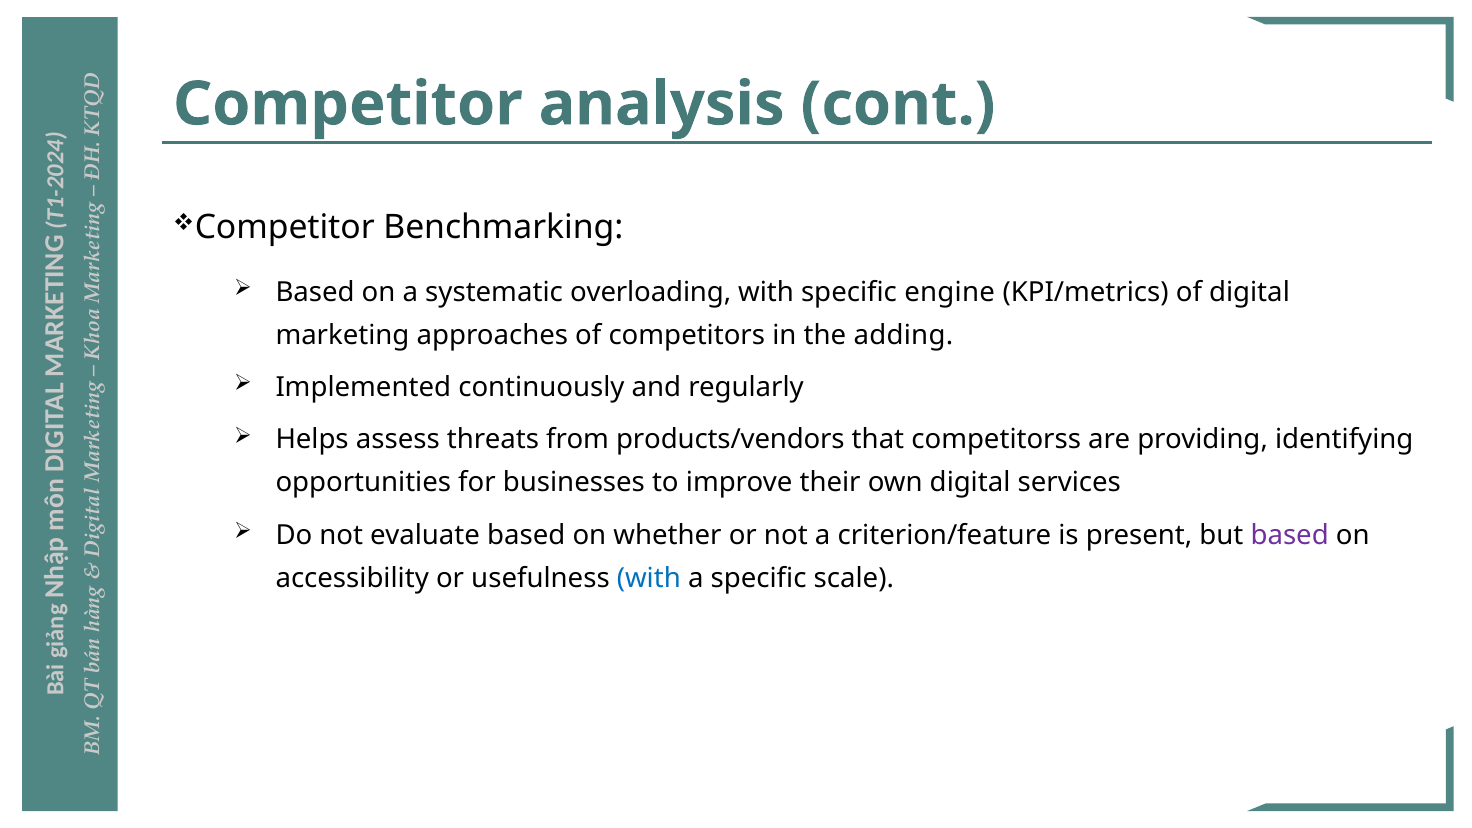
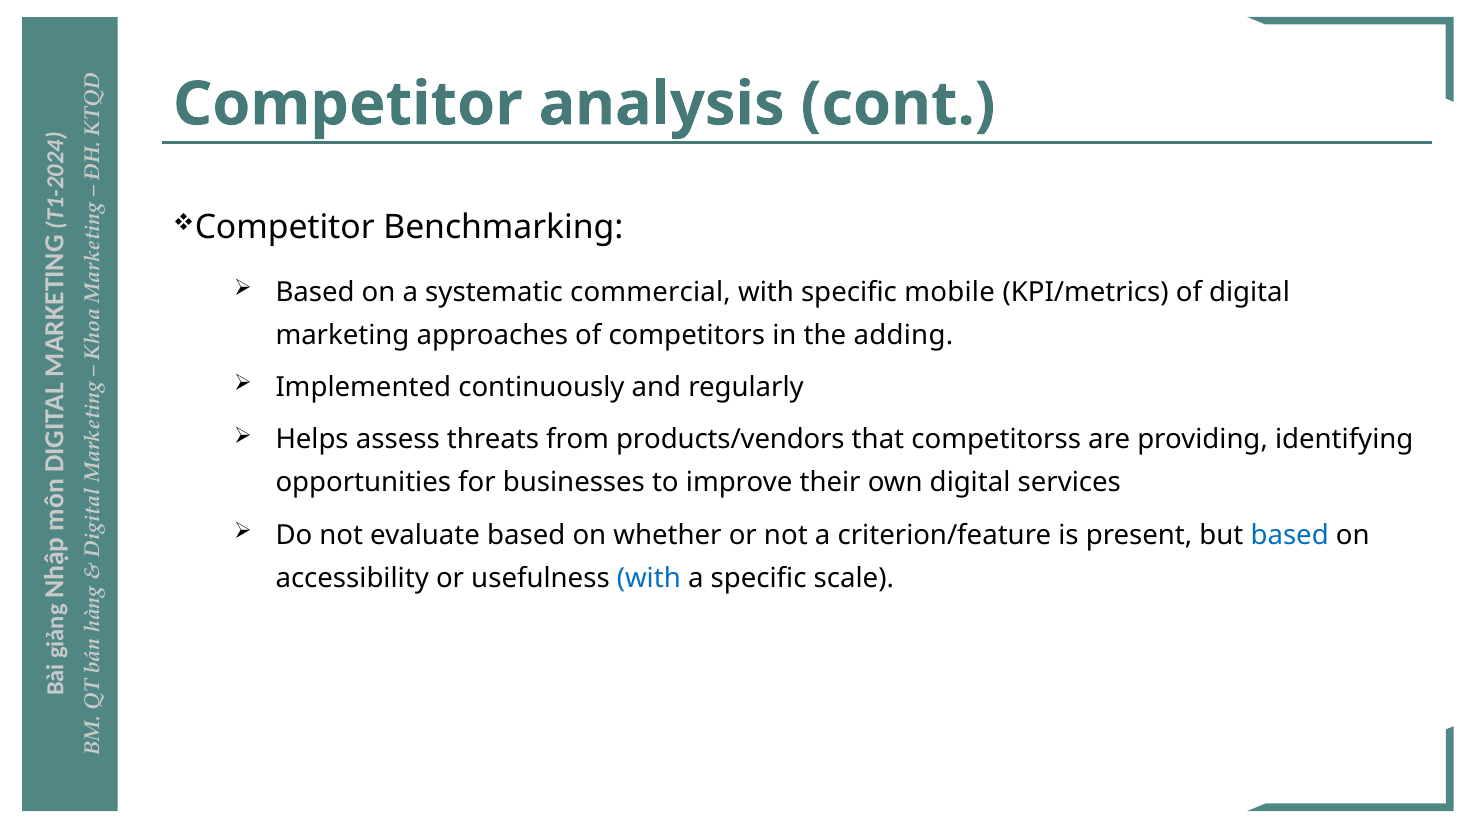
overloading: overloading -> commercial (650, 292)
engine: engine -> mobile (950, 292)
based colour: purple -> blue (1290, 535)
